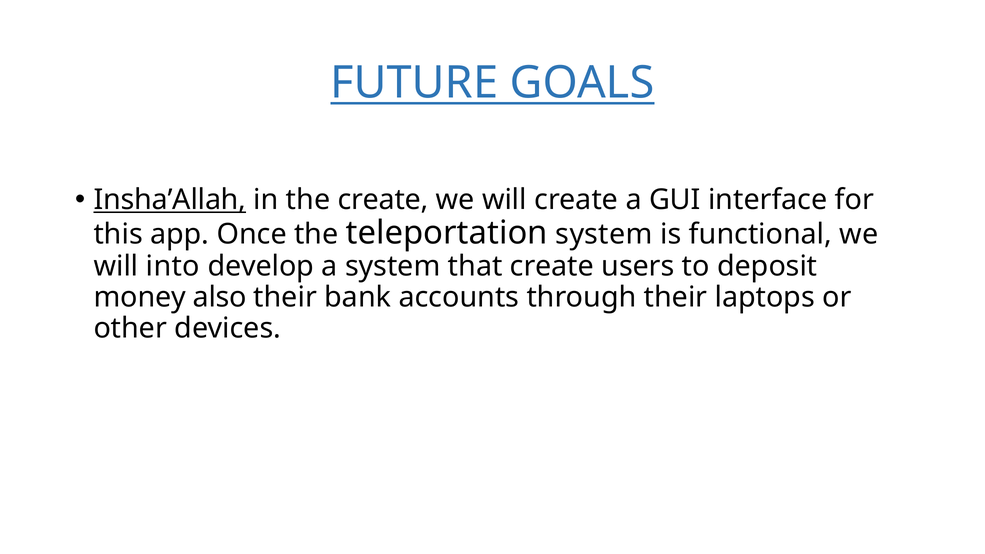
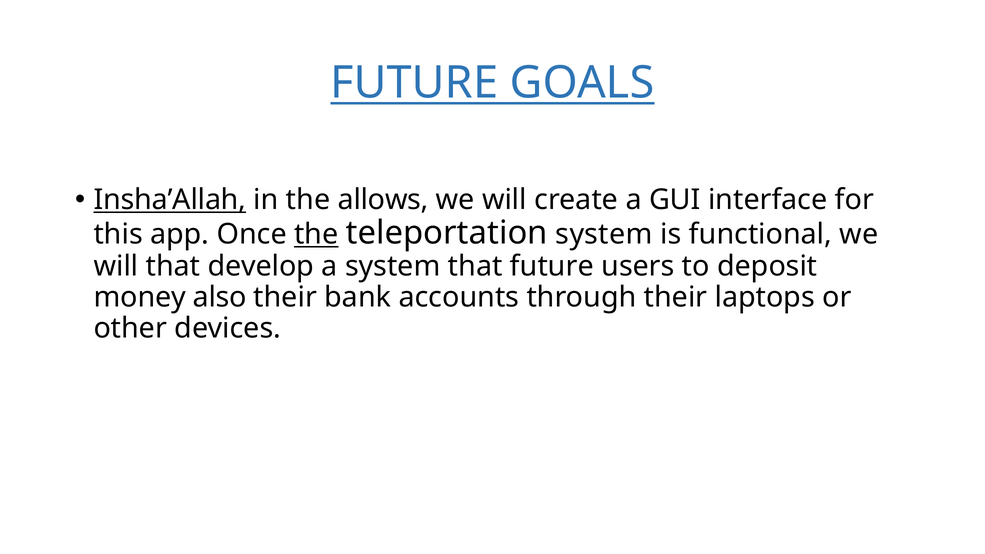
the create: create -> allows (383, 200)
the underline: none -> present (316, 234)
will into: into -> that (173, 266)
that create: create -> future (552, 266)
